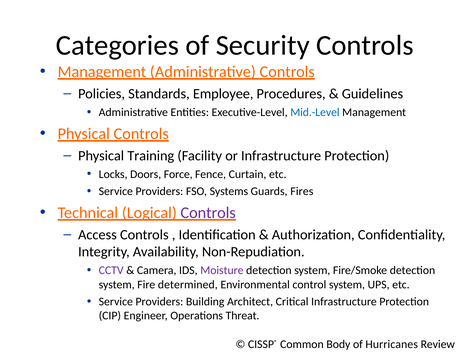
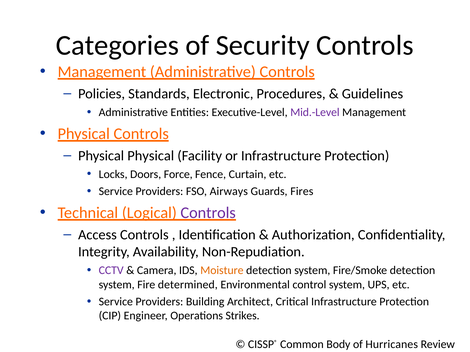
Employee: Employee -> Electronic (223, 94)
Mid.-Level colour: blue -> purple (315, 113)
Physical Training: Training -> Physical (151, 156)
Systems: Systems -> Airways (229, 192)
Moisture colour: purple -> orange (222, 271)
Threat: Threat -> Strikes (243, 316)
